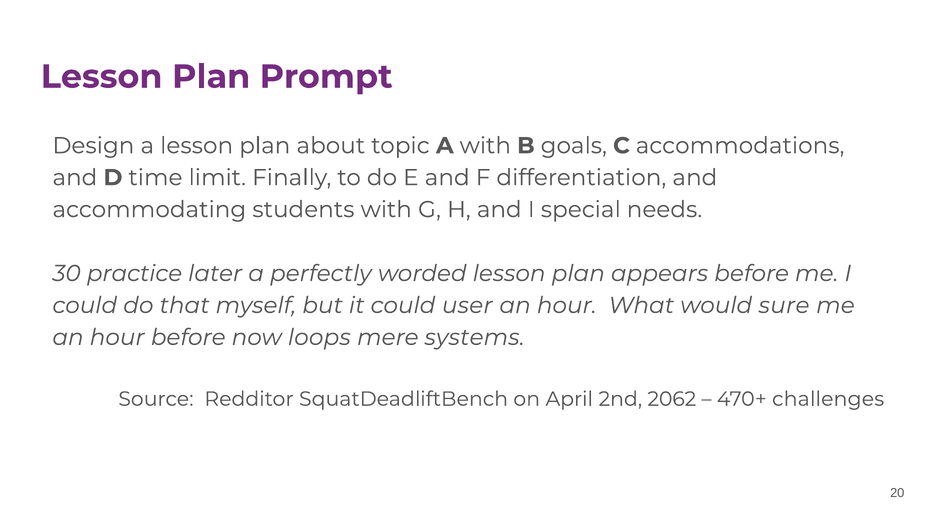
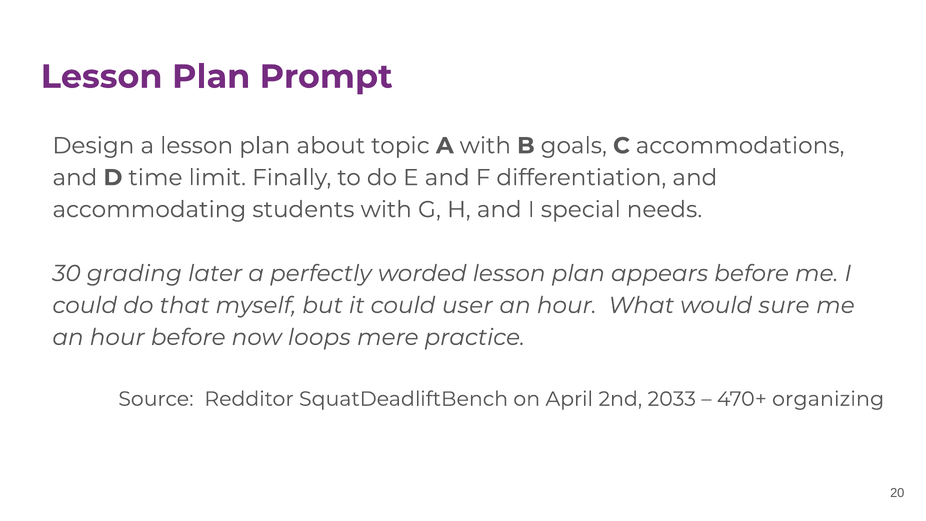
practice: practice -> grading (134, 273)
systems: systems -> practice (475, 337)
2062: 2062 -> 2033 (672, 399)
challenges: challenges -> organizing (828, 399)
